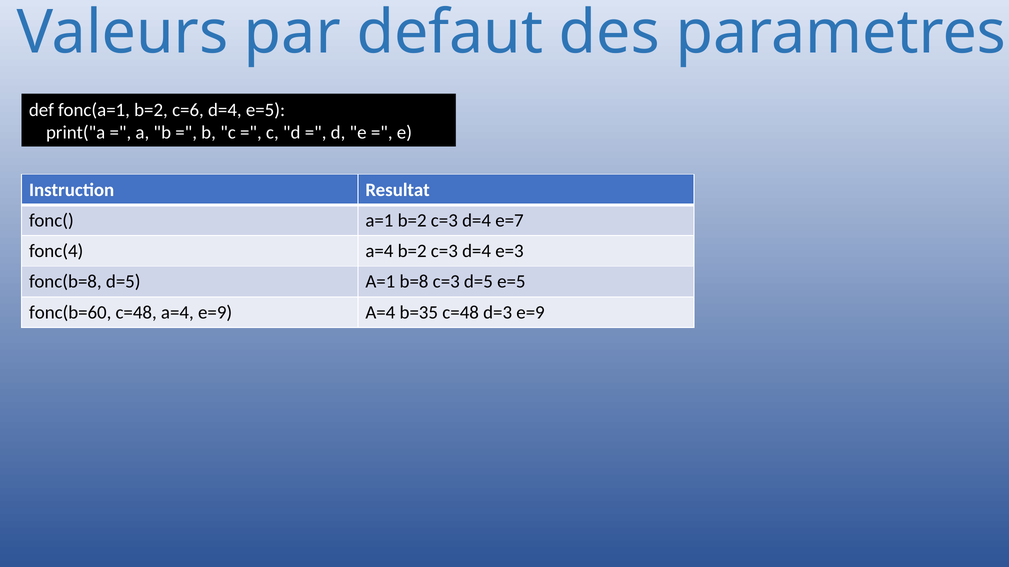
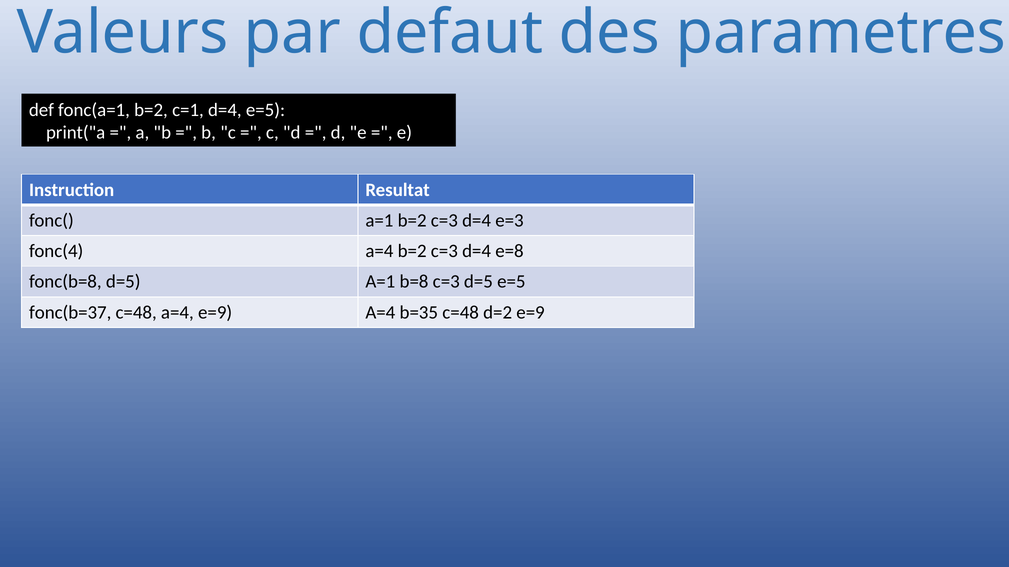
c=6: c=6 -> c=1 (188, 110)
e=7: e=7 -> e=3 (509, 221)
e=3: e=3 -> e=8 (509, 251)
fonc(b=60: fonc(b=60 -> fonc(b=37 (70, 313)
d=3: d=3 -> d=2 (498, 313)
